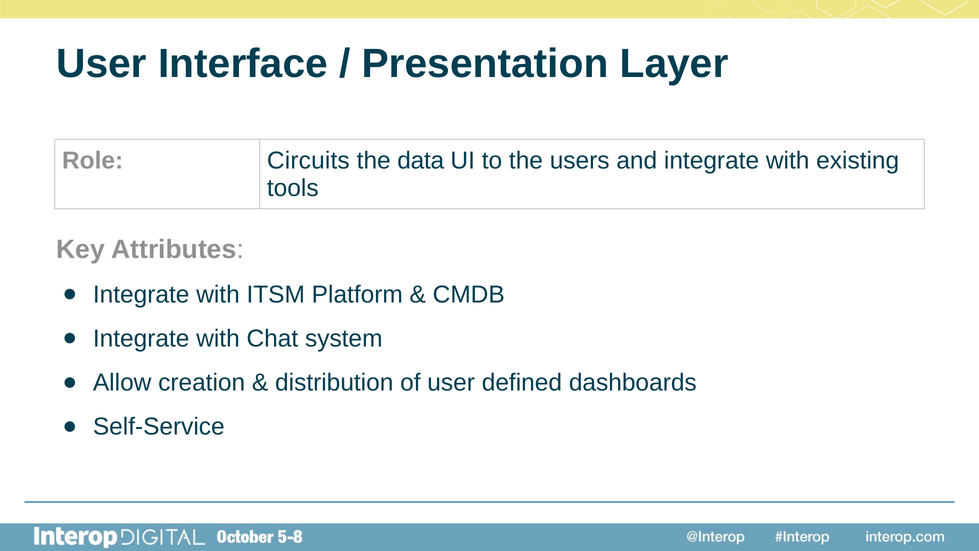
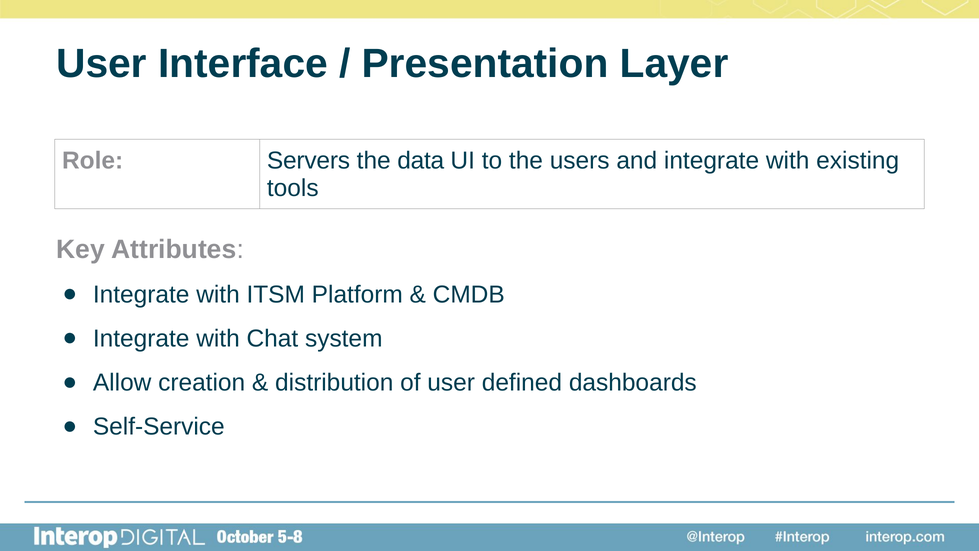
Circuits: Circuits -> Servers (309, 161)
